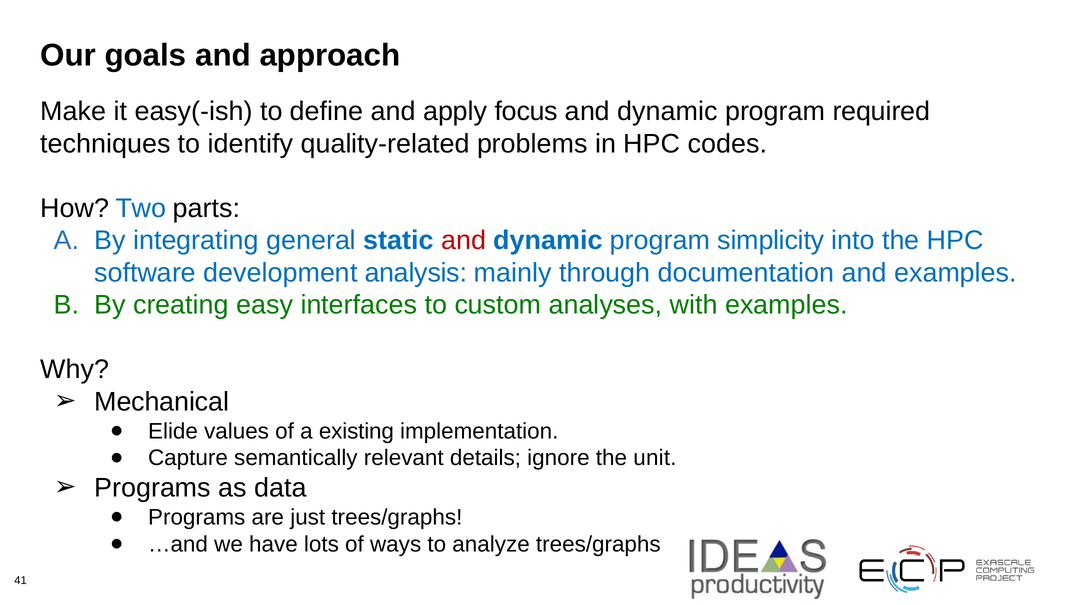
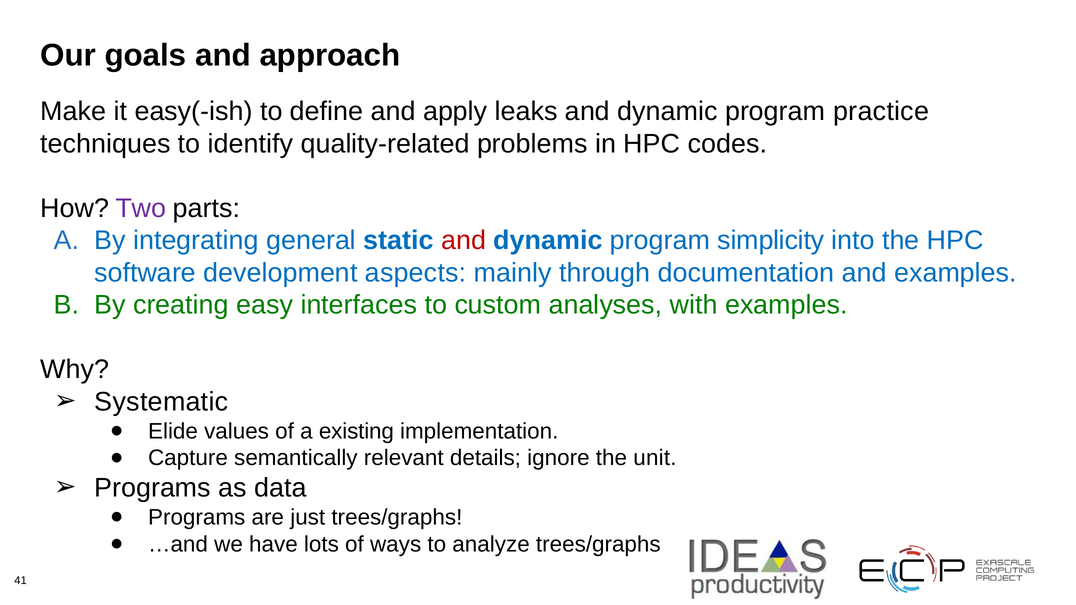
focus: focus -> leaks (526, 112)
required: required -> practice (881, 112)
Two colour: blue -> purple (141, 208)
analysis: analysis -> aspects (416, 273)
Mechanical: Mechanical -> Systematic (161, 402)
